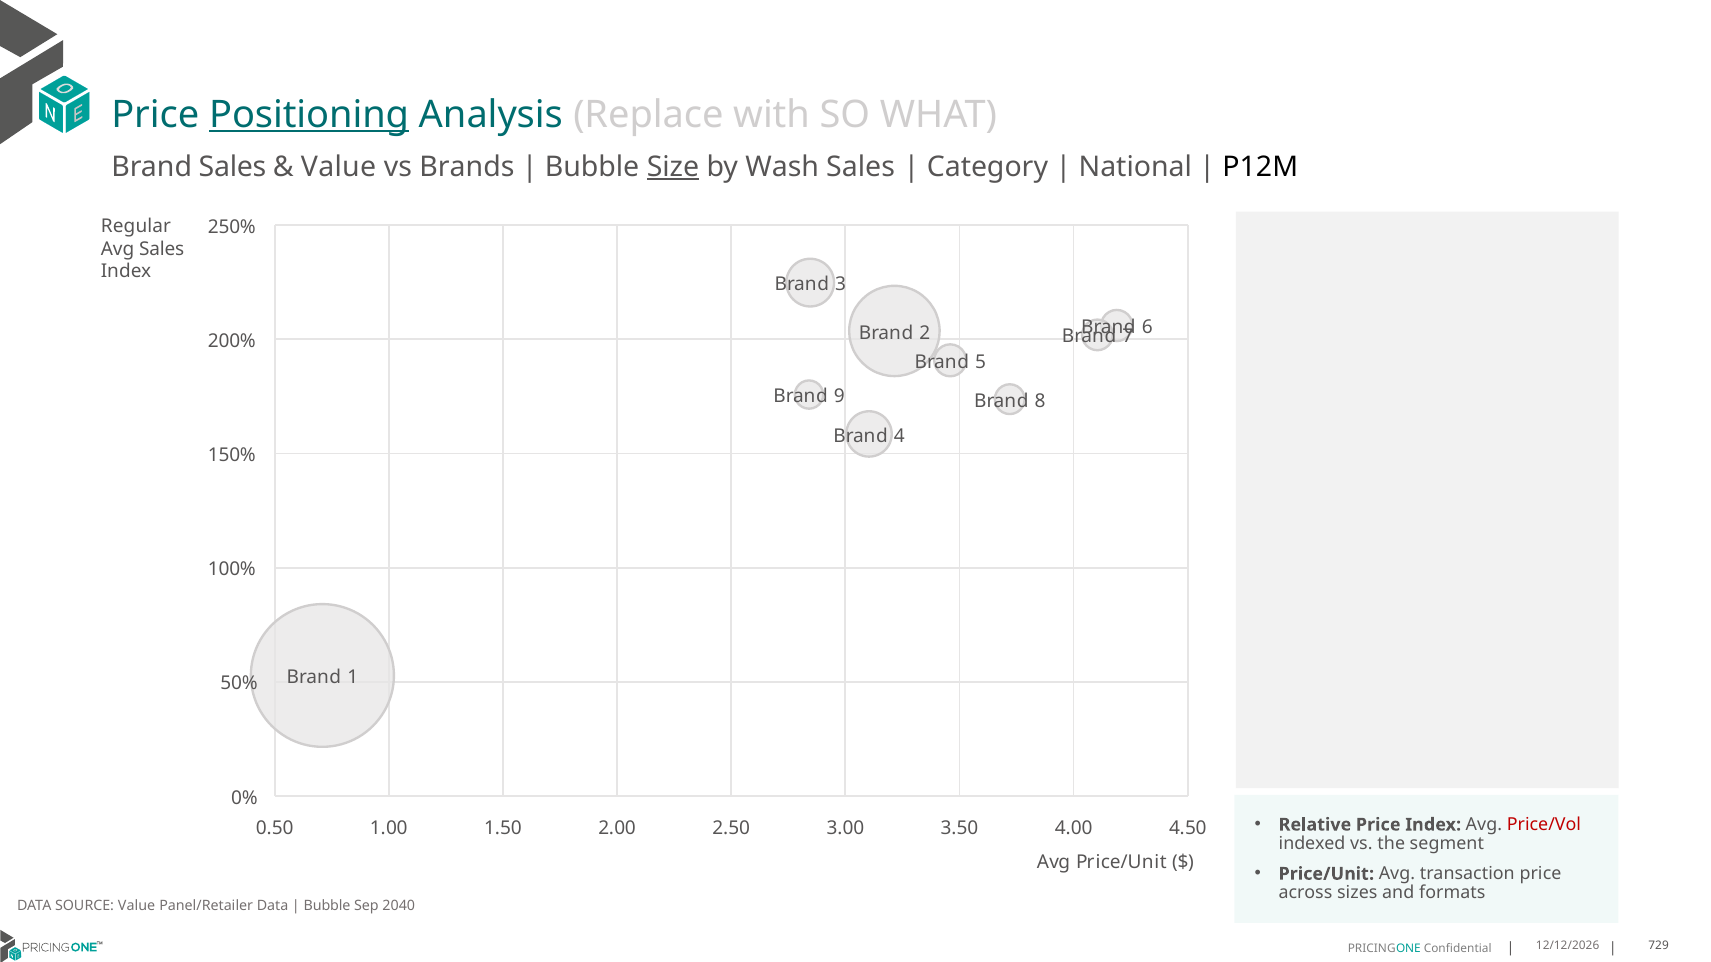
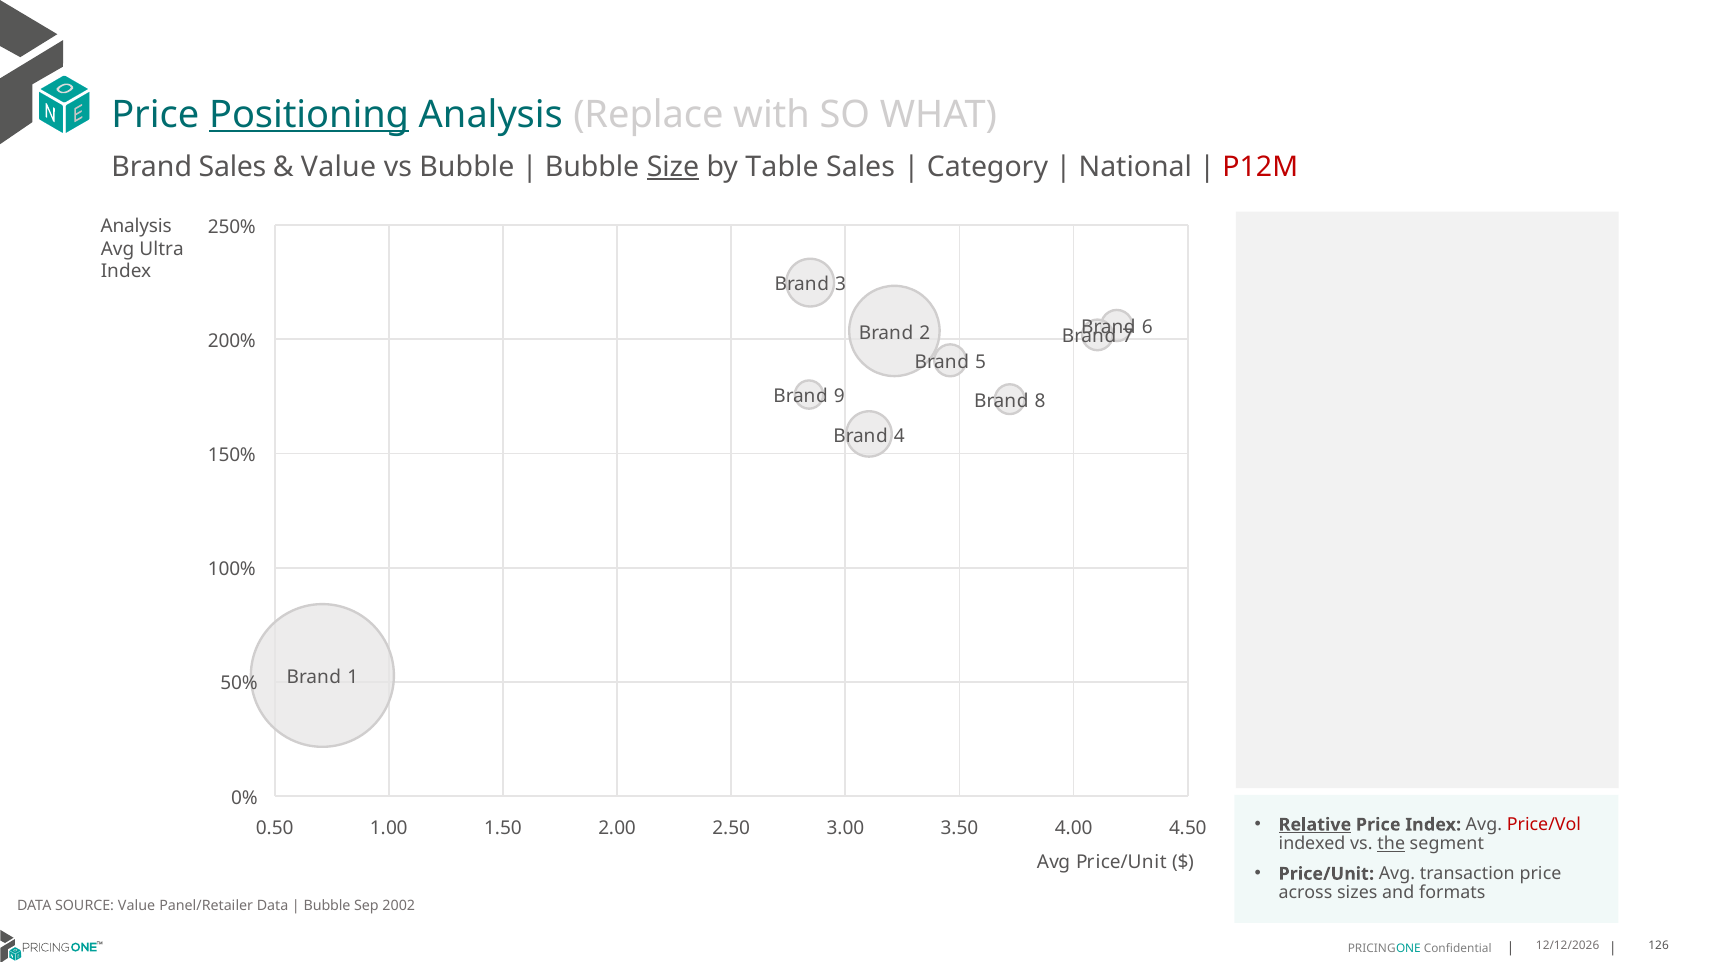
vs Brands: Brands -> Bubble (467, 167)
Wash: Wash -> Table (782, 167)
P12M colour: black -> red (1260, 167)
Regular: Regular -> Analysis (136, 226)
Avg Sales: Sales -> Ultra (162, 249)
Relative underline: none -> present (1315, 825)
the underline: none -> present (1391, 844)
2040: 2040 -> 2002 (399, 906)
729: 729 -> 126 (1659, 946)
